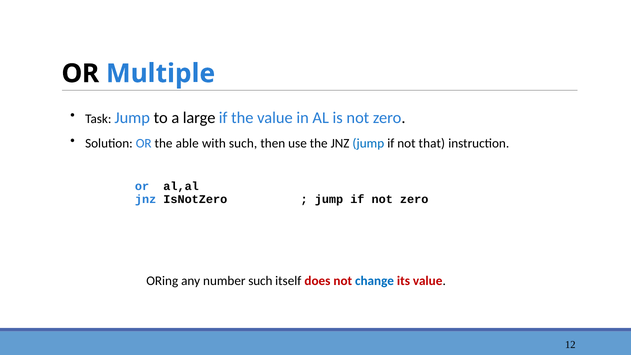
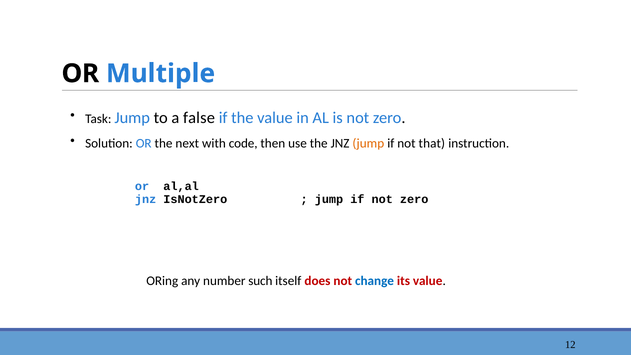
large: large -> false (199, 118)
able: able -> next (187, 143)
with such: such -> code (243, 143)
jump colour: blue -> orange (368, 143)
